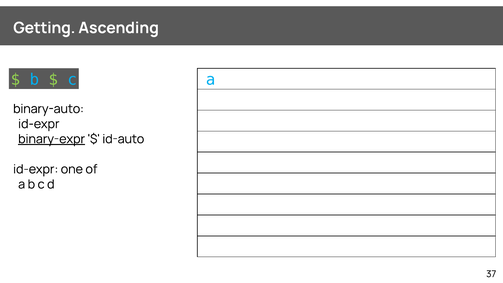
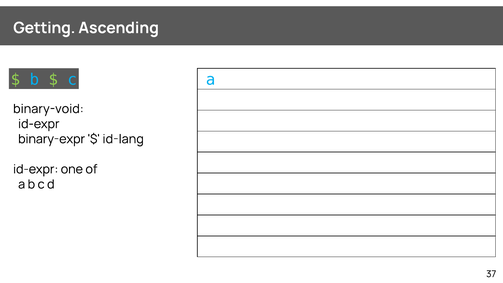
binary-auto: binary-auto -> binary-void (48, 109)
binary-expr underline: present -> none (52, 139)
id-auto: id-auto -> id-lang (123, 139)
